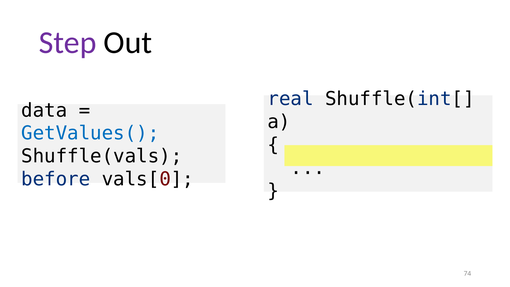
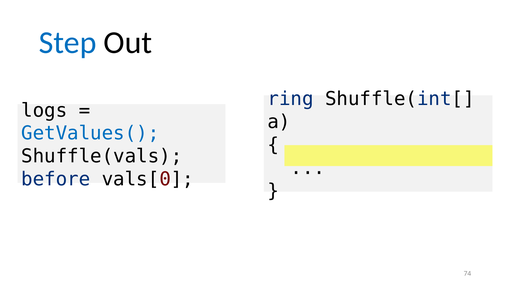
Step colour: purple -> blue (68, 43)
real: real -> ring (291, 99)
data: data -> logs (44, 110)
